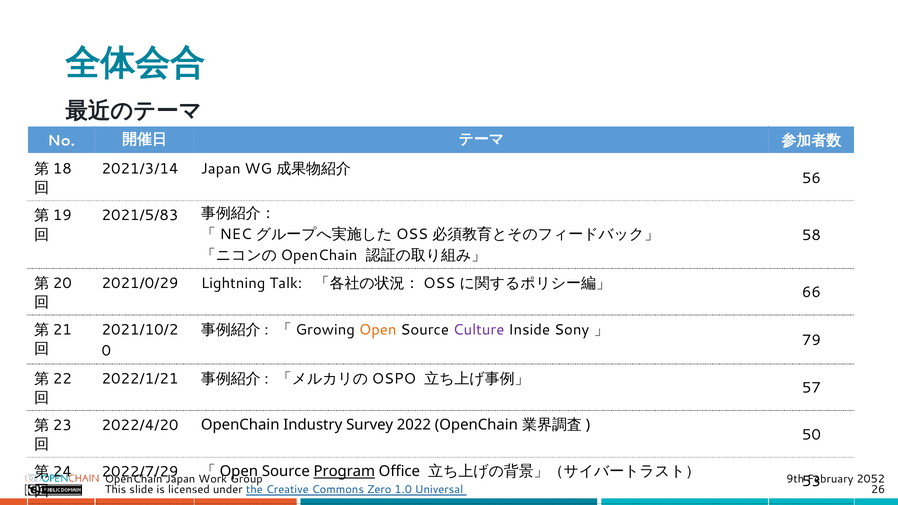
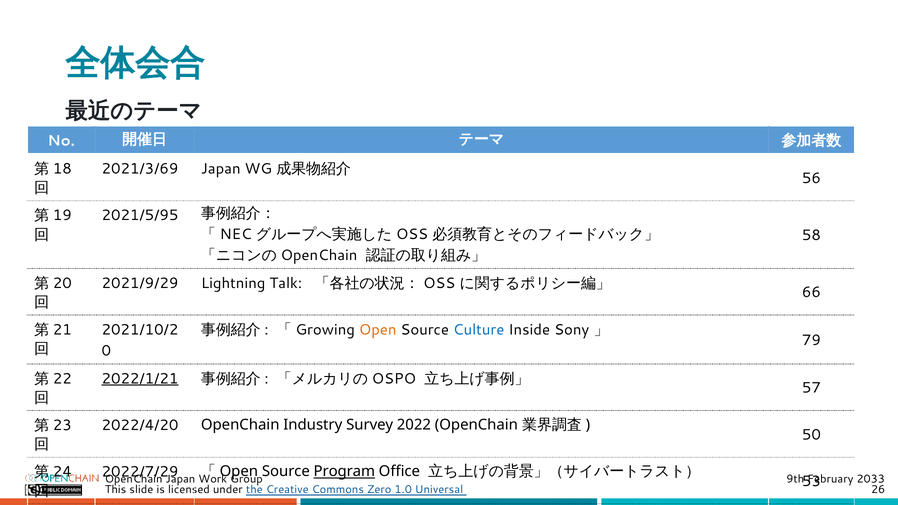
2021/3/14: 2021/3/14 -> 2021/3/69 (140, 169)
2021/5/83: 2021/5/83 -> 2021/5/95 (140, 215)
2021/0/29: 2021/0/29 -> 2021/9/29 (140, 283)
Culture colour: purple -> blue (479, 330)
2022/1/21 underline: none -> present (140, 379)
2052: 2052 -> 2033 (871, 479)
